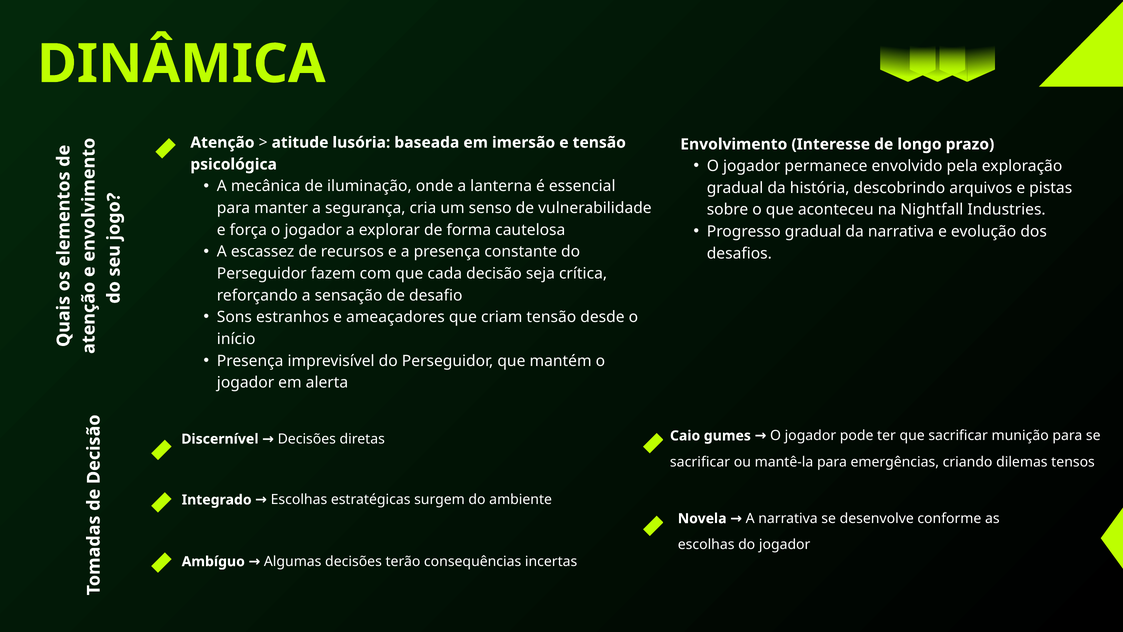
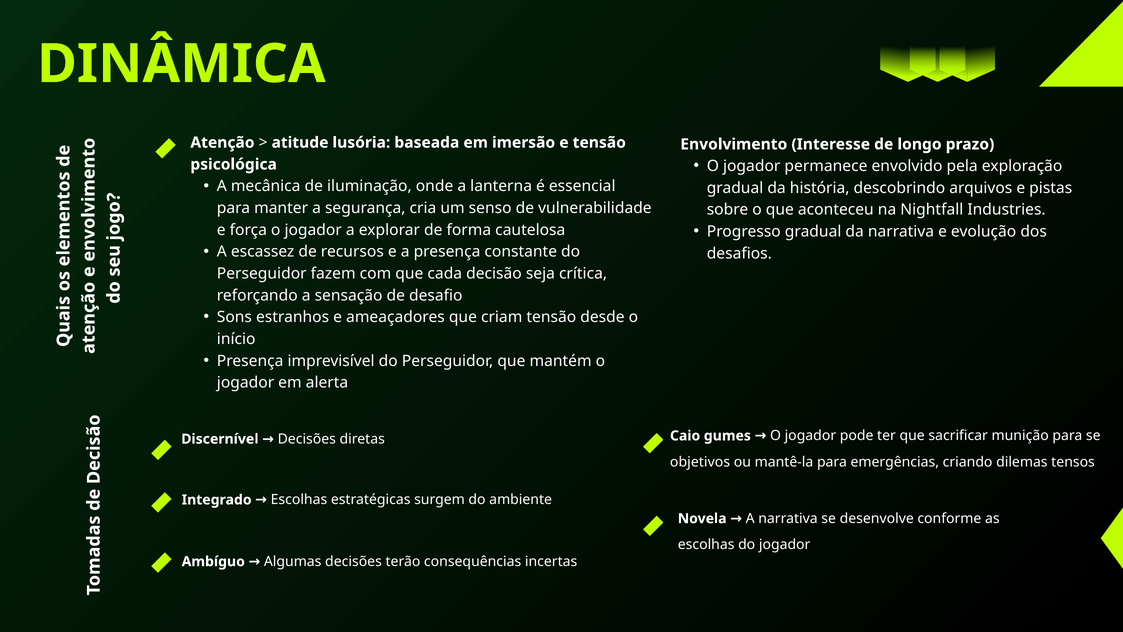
sacrificar: sacrificar -> objetivos (700, 462)
